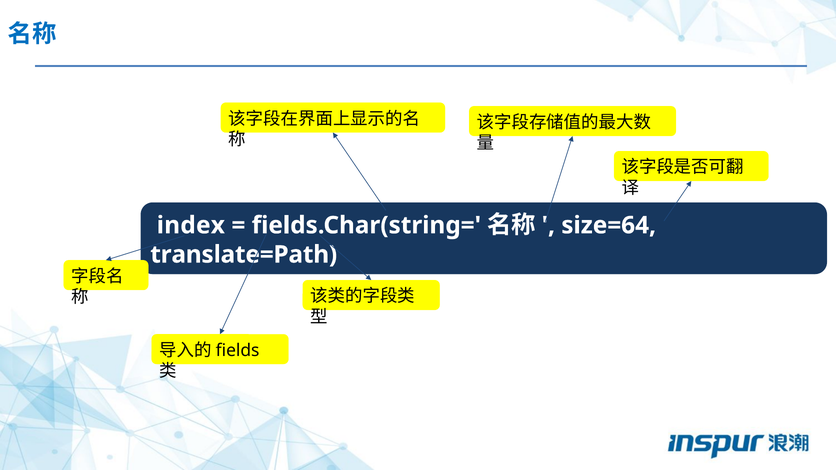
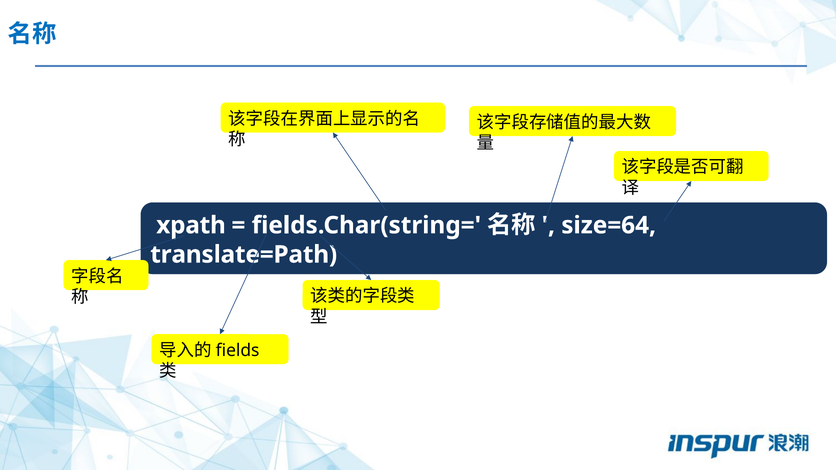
index: index -> xpath (191, 225)
